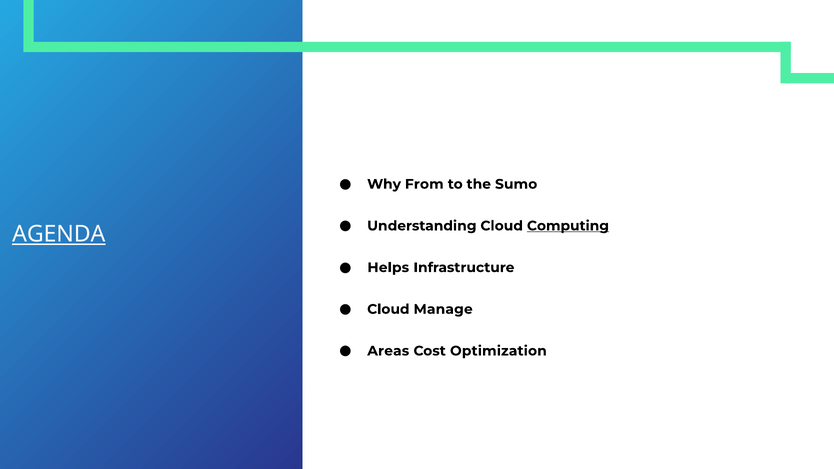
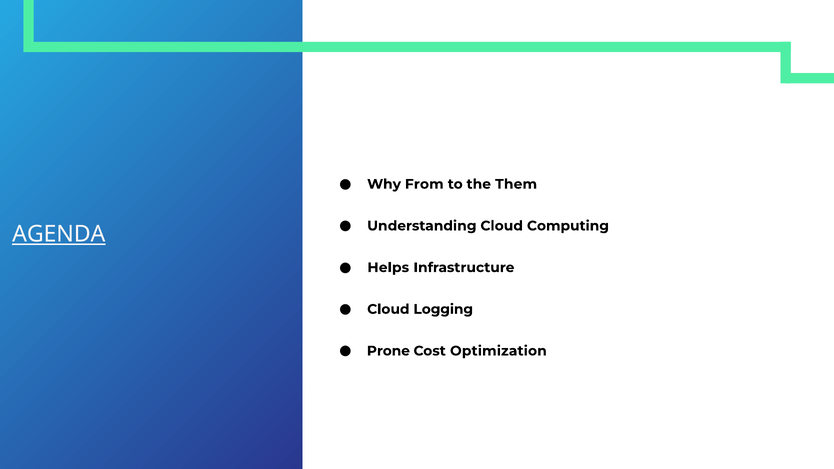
Sumo: Sumo -> Them (516, 184)
Computing underline: present -> none (568, 226)
Manage: Manage -> Logging (443, 309)
Areas: Areas -> Prone (388, 351)
